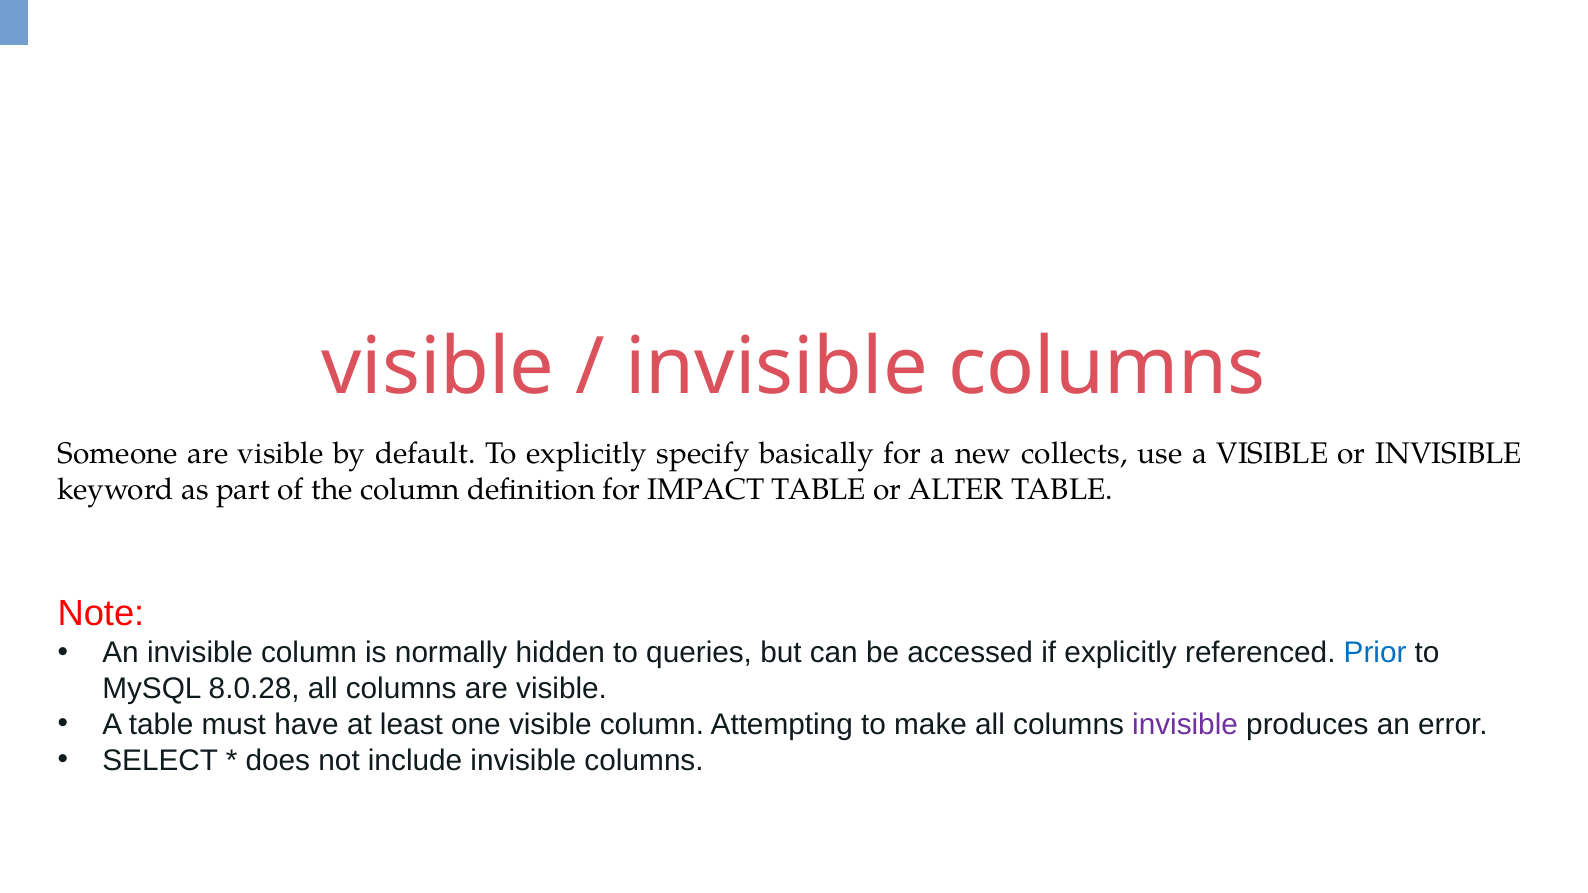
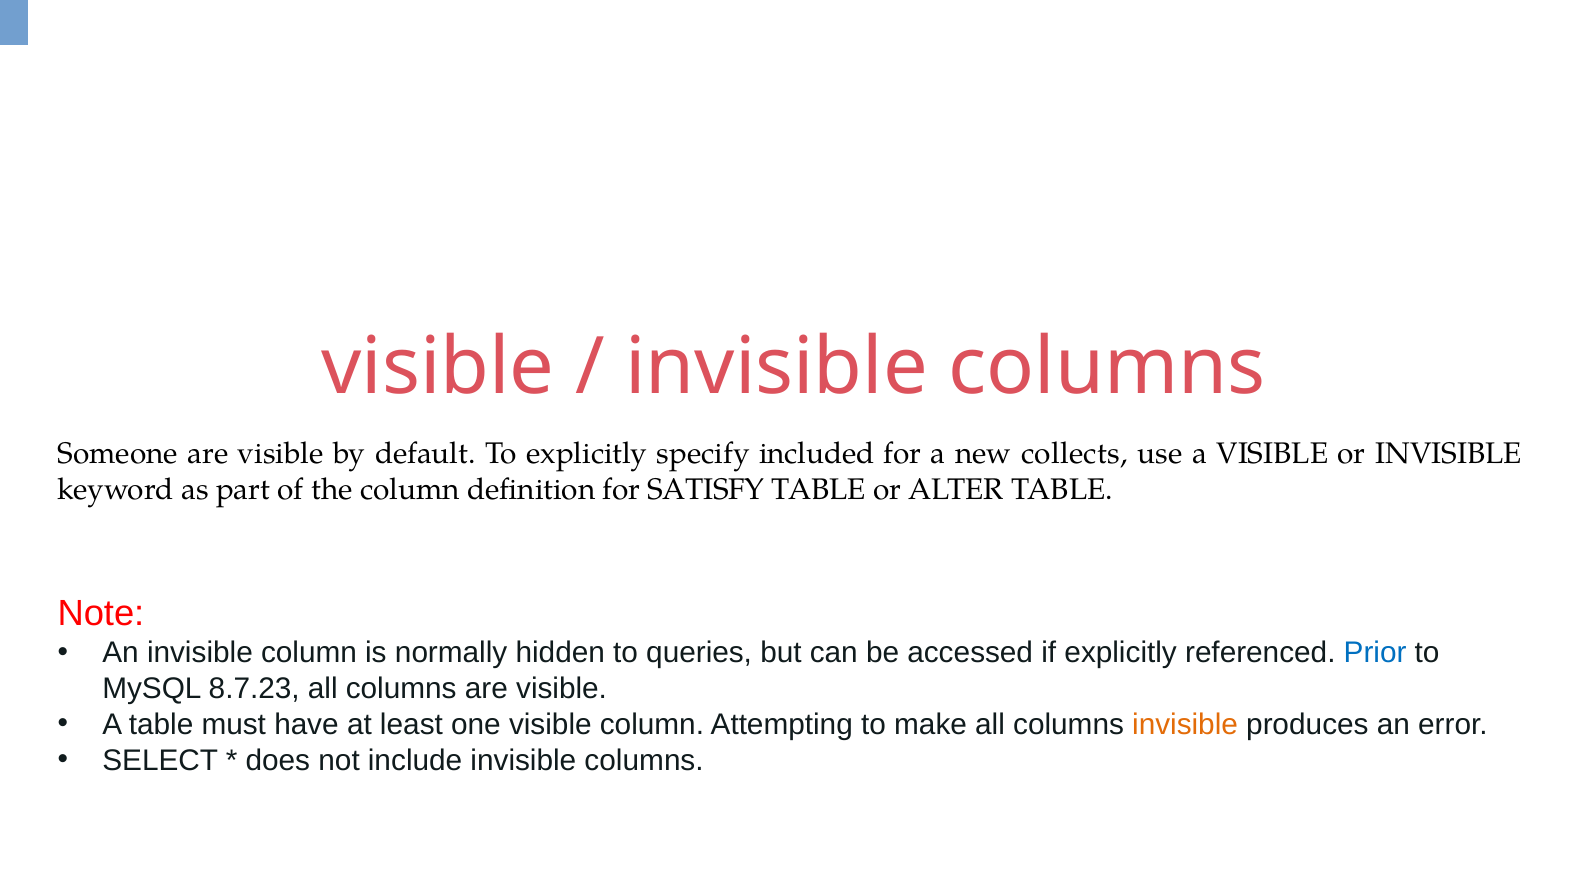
basically: basically -> included (817, 454)
IMPACT: IMPACT -> SATISFY (706, 489)
8.0.28: 8.0.28 -> 8.7.23 (254, 689)
invisible colour: purple -> orange (1185, 725)
